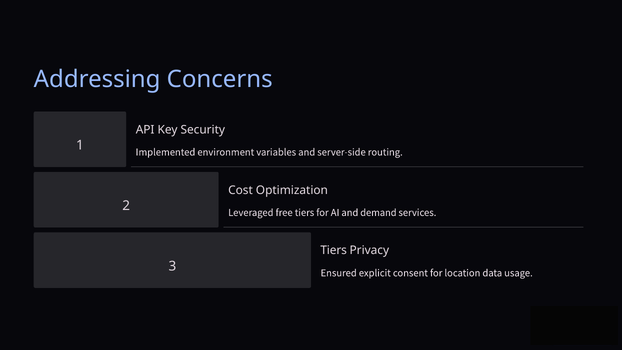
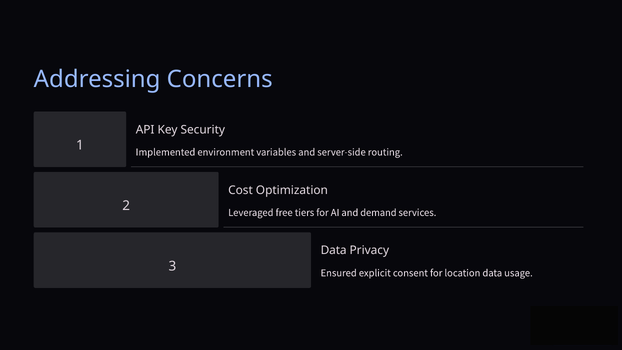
Tiers: Tiers -> Data (334, 250)
